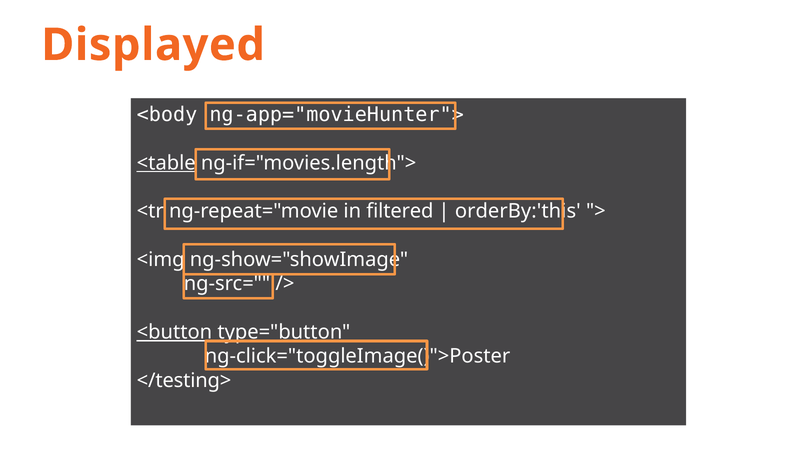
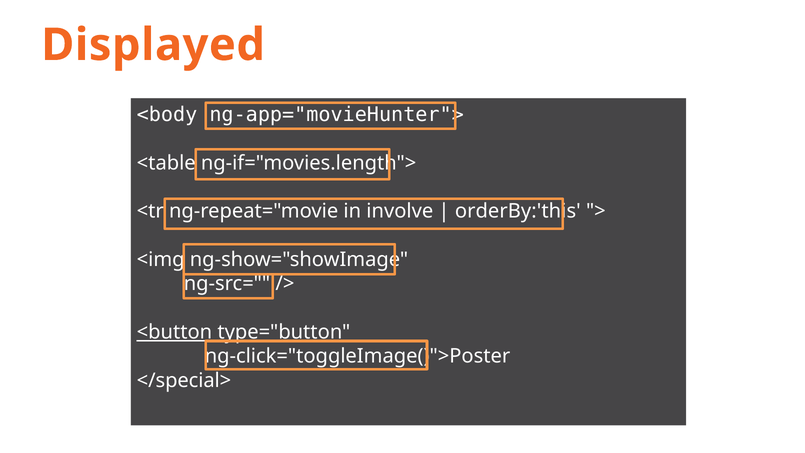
<table underline: present -> none (166, 163)
filtered: filtered -> involve (400, 211)
</testing>: </testing> -> </special> (184, 380)
